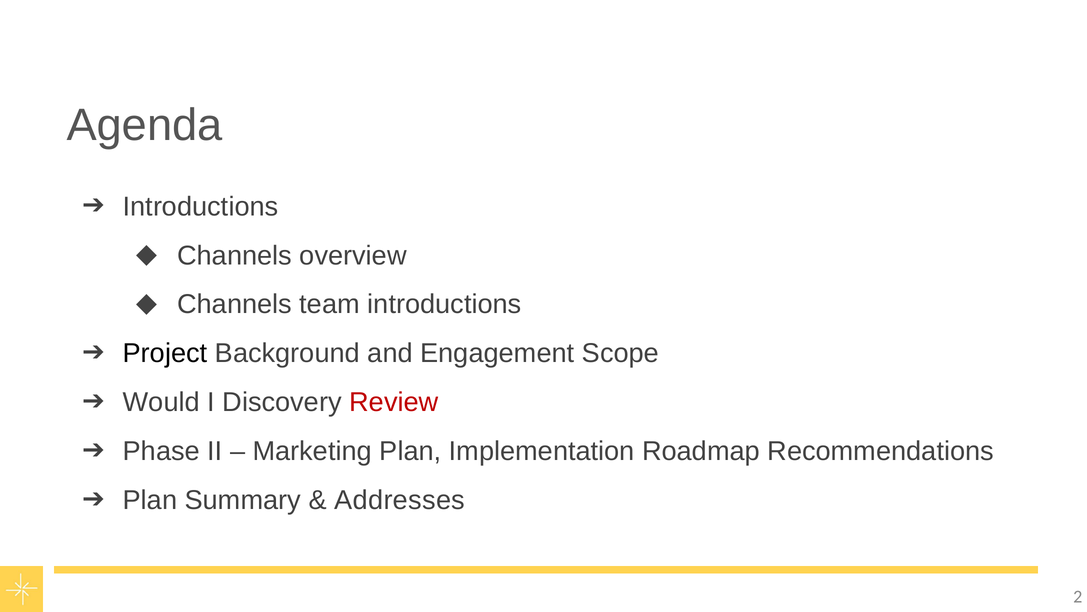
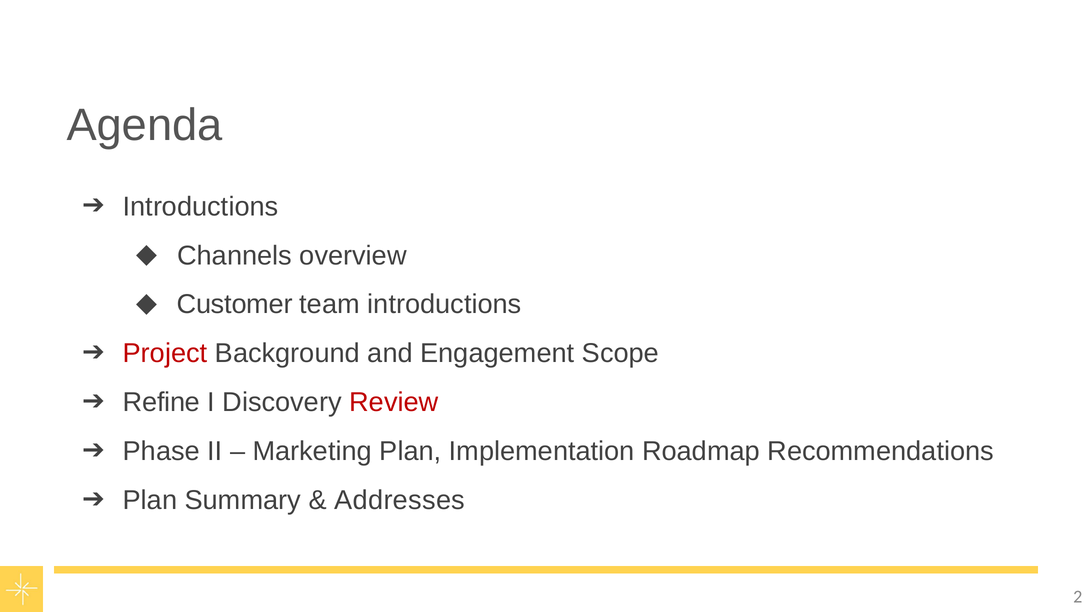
Channels: Channels -> Customer (235, 304)
Project colour: black -> red (165, 353)
Would: Would -> Refine (161, 402)
